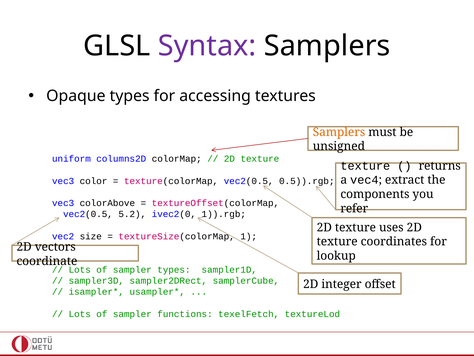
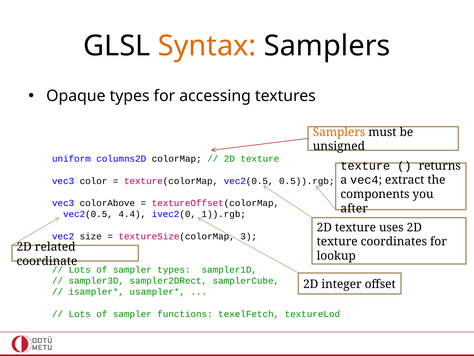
Syntax colour: purple -> orange (207, 46)
refer: refer -> after (354, 208)
5.2: 5.2 -> 4.4 (132, 214)
1: 1 -> 3 (249, 236)
vectors: vectors -> related (55, 247)
